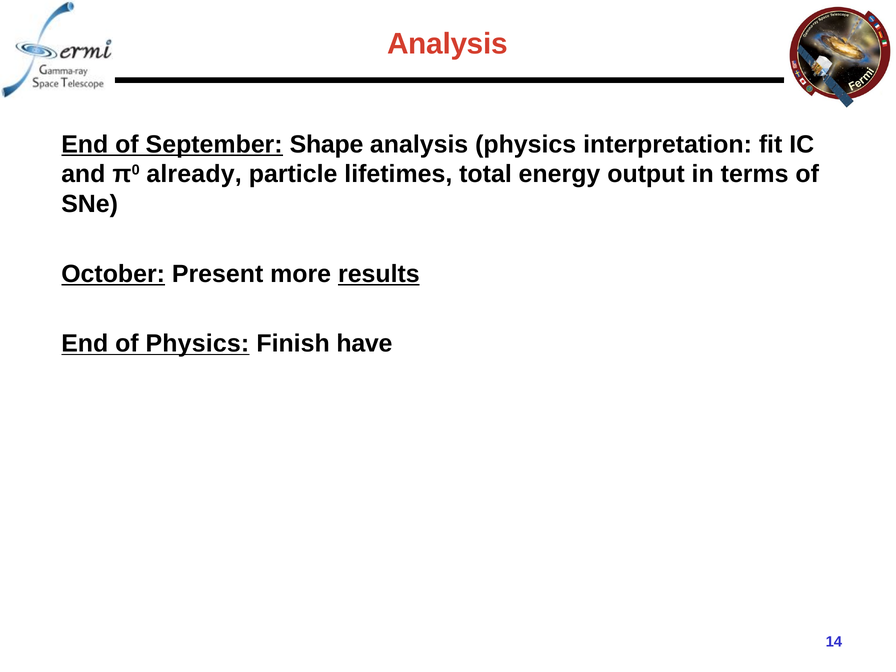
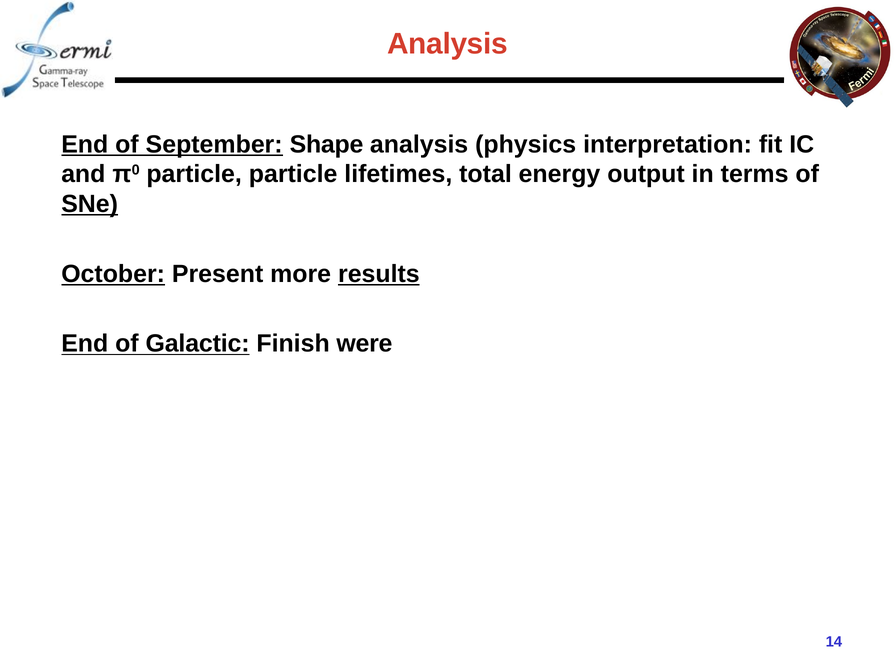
π0 already: already -> particle (194, 174)
SNe underline: none -> present (90, 204)
of Physics: Physics -> Galactic (198, 344)
have: have -> were (364, 344)
